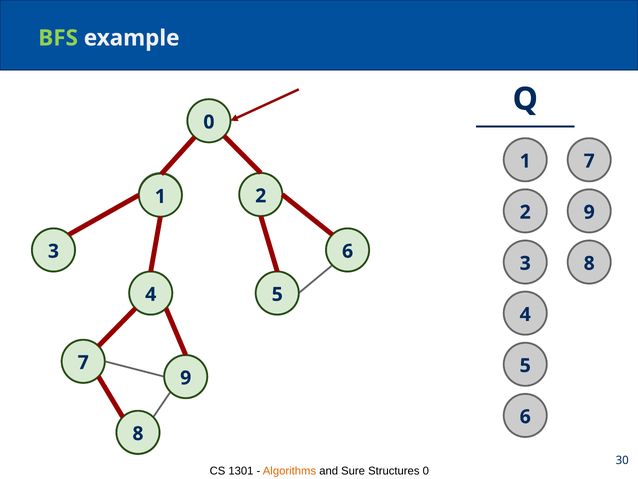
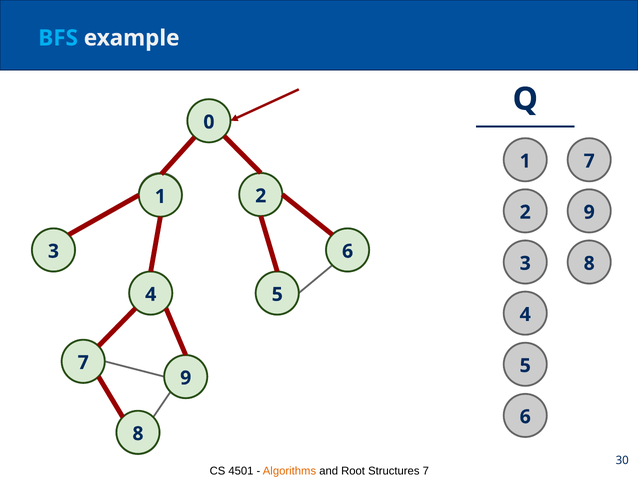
BFS colour: light green -> light blue (58, 38)
1301: 1301 -> 4501 (241, 471)
Sure: Sure -> Root (353, 471)
Structures 0: 0 -> 7 (426, 471)
